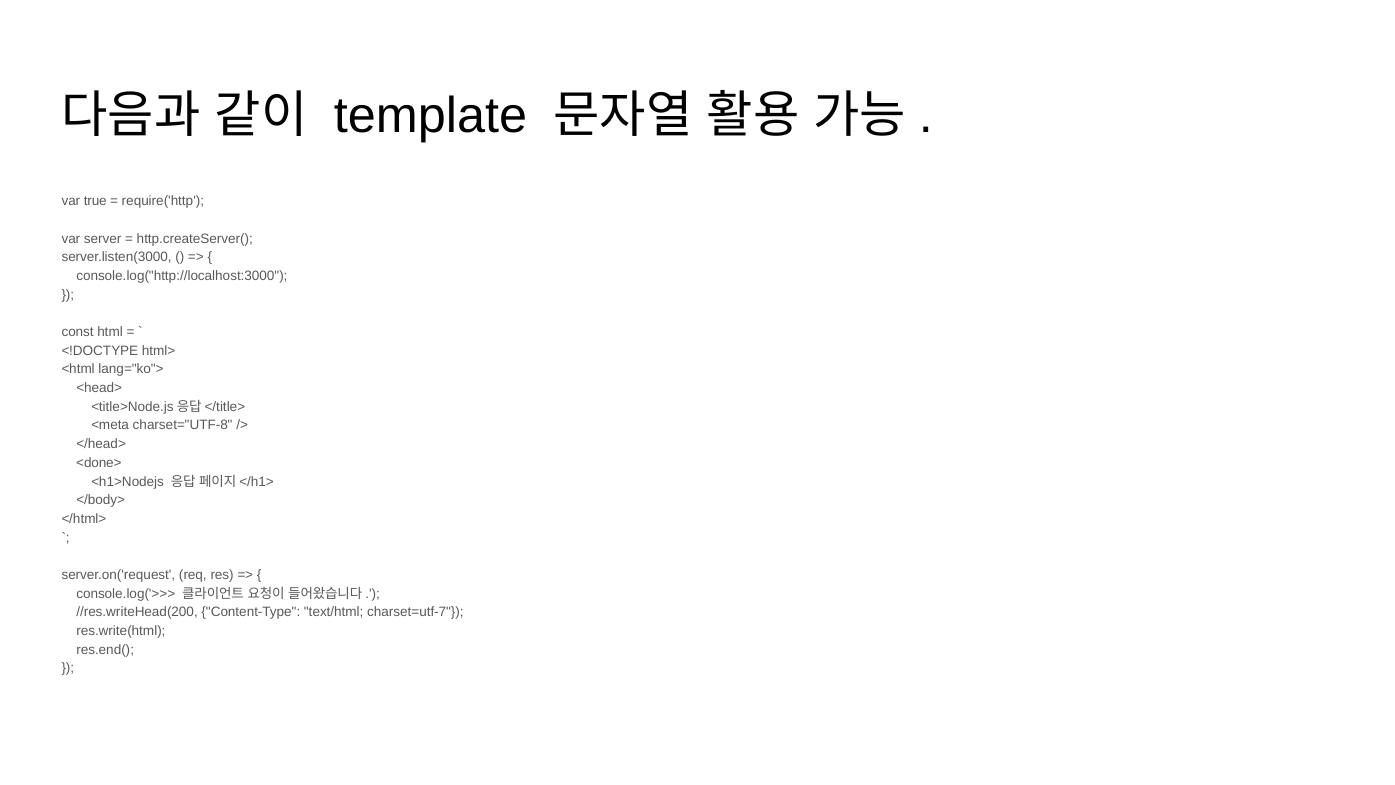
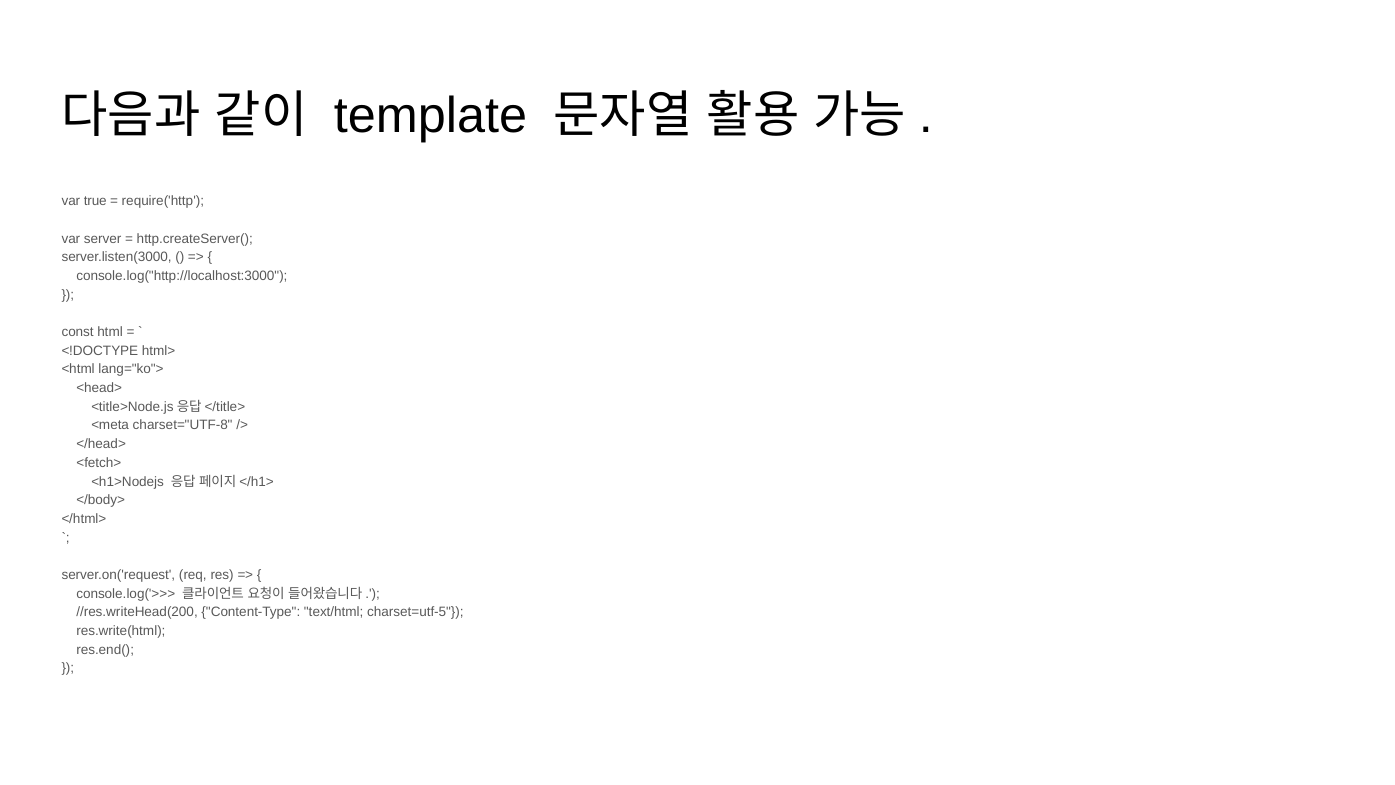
<done>: <done> -> <fetch> (99, 463)
charset=utf-7: charset=utf-7 -> charset=utf-5 (415, 612)
